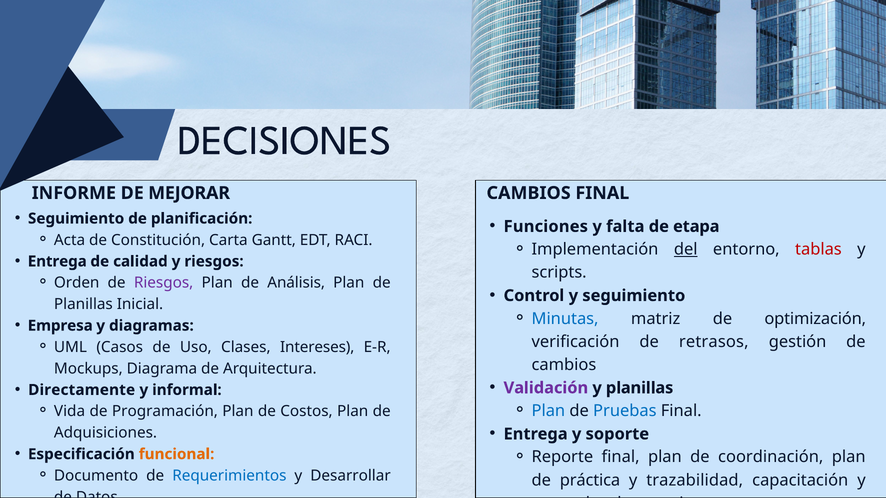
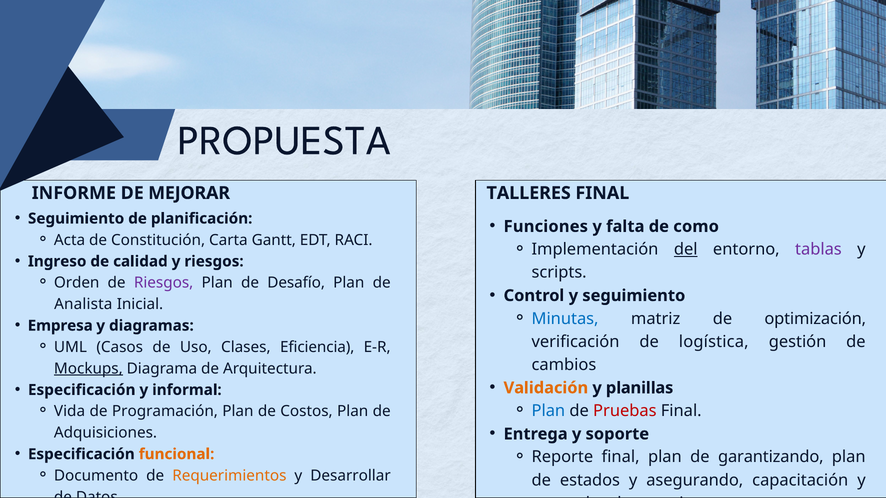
DECISIONES: DECISIONES -> PROPUESTA (284, 141)
CAMBIOS: CAMBIOS -> TALLERES (529, 193)
etapa: etapa -> como (696, 227)
tablas colour: red -> purple (818, 250)
Entrega: Entrega -> Ingreso (57, 262)
Análisis: Análisis -> Desafío (296, 283)
Planillas: Planillas -> Analista (83, 304)
retrasos: retrasos -> logística (714, 342)
Intereses: Intereses -> Eficiencia (317, 347)
Mockups underline: none -> present (88, 369)
Validación colour: purple -> orange (546, 388)
Directamente: Directamente -> Especificación (82, 390)
Pruebas colour: blue -> red (625, 411)
coordinación: coordinación -> garantizando (771, 457)
Requerimientos colour: blue -> orange (229, 476)
práctica: práctica -> estados (590, 480)
trazabilidad: trazabilidad -> asegurando (695, 480)
